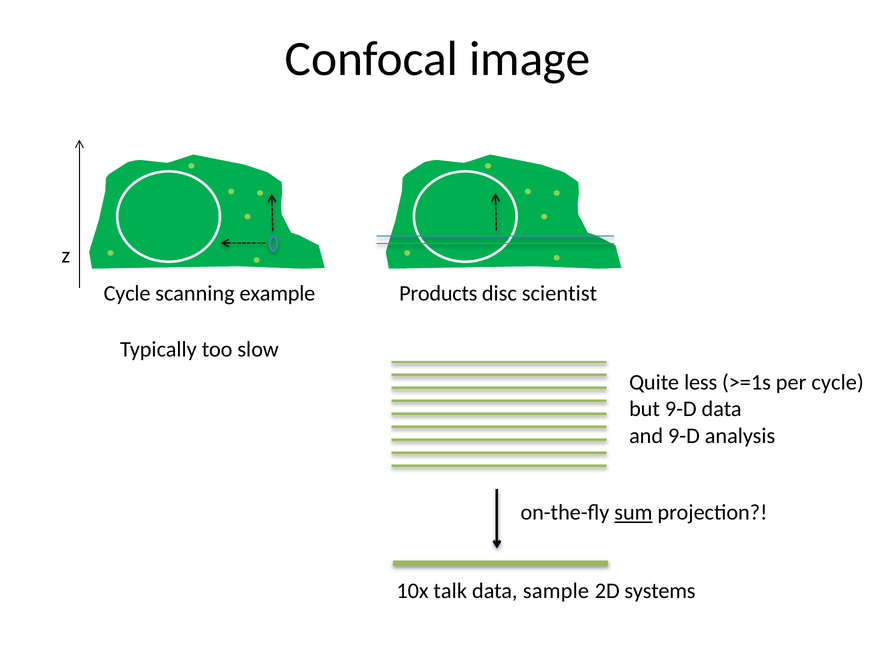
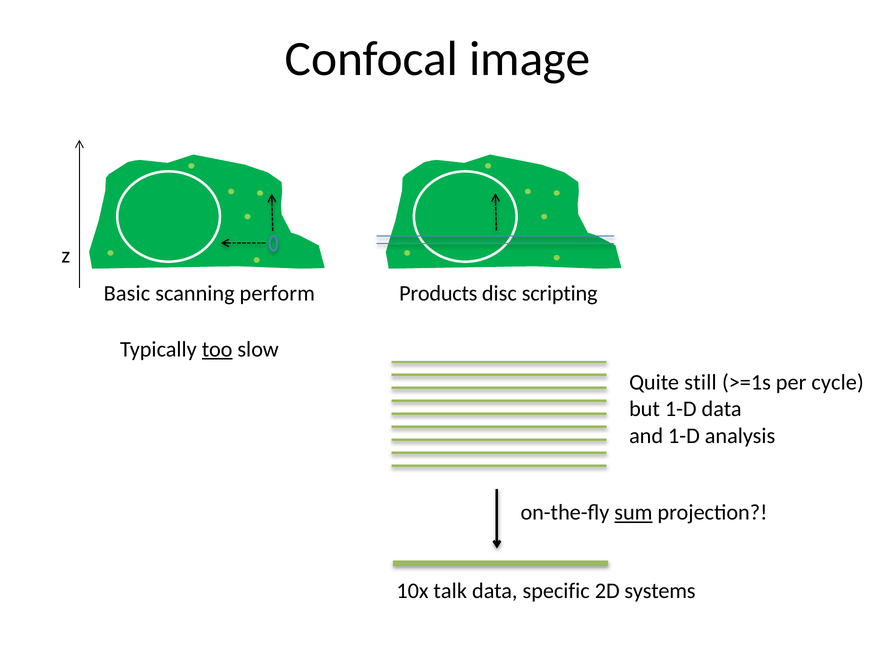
Cycle: Cycle -> Basic (127, 294)
example: example -> perform (277, 294)
scientist: scientist -> scripting (560, 294)
too underline: none -> present (217, 349)
less: less -> still (701, 383)
but 9-D: 9-D -> 1-D (681, 409)
and 9-D: 9-D -> 1-D (684, 436)
sample: sample -> specific (556, 591)
